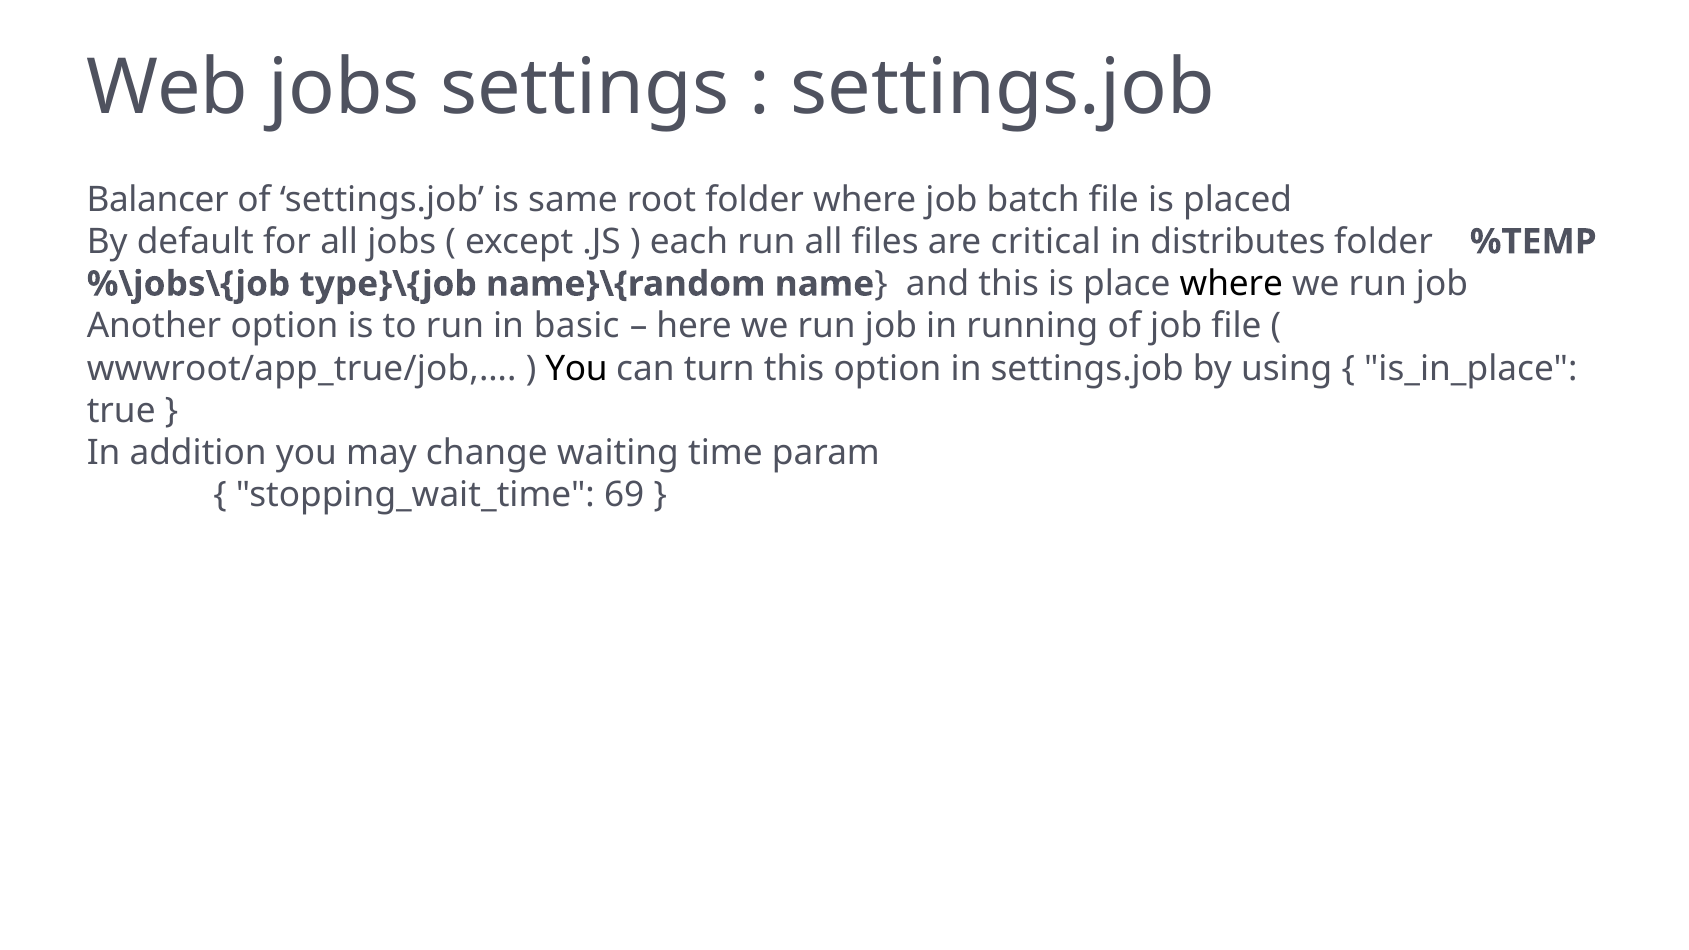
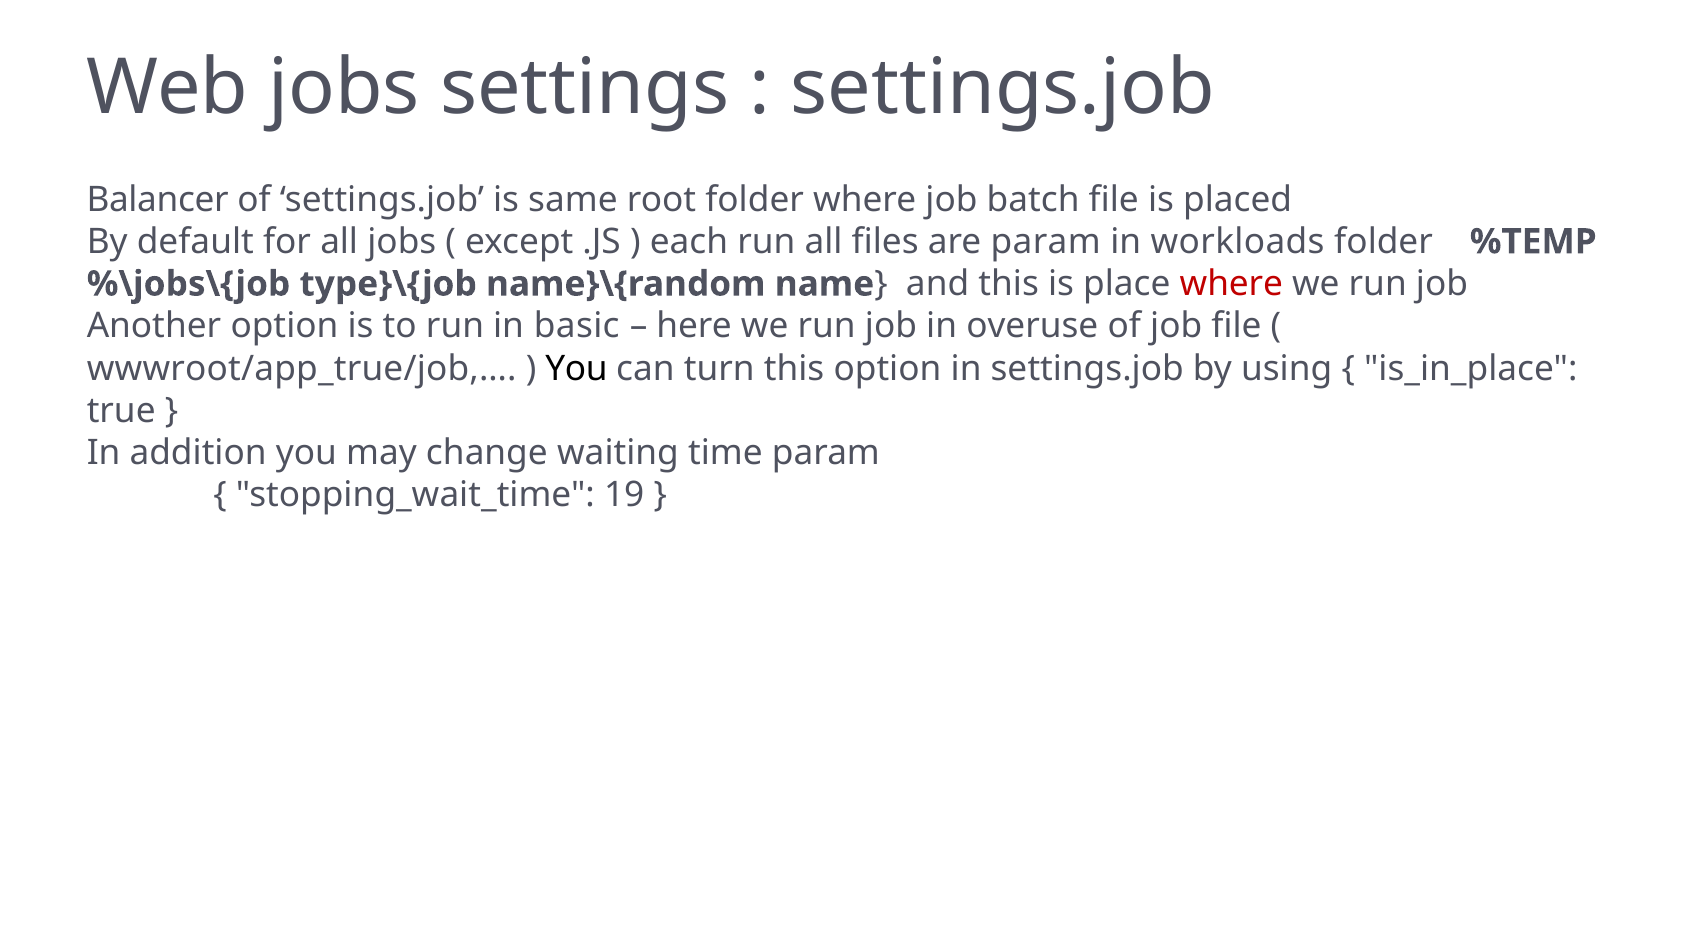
are critical: critical -> param (1046, 242)
distributes: distributes -> workloads (1238, 242)
where colour: black -> red (1231, 284)
running: running -> overuse (1032, 326)
69: 69 -> 19 (624, 495)
